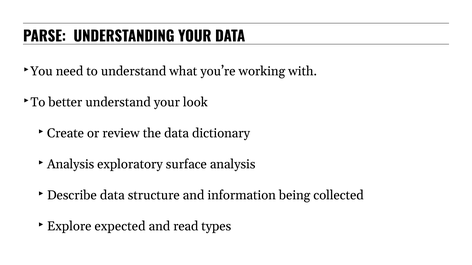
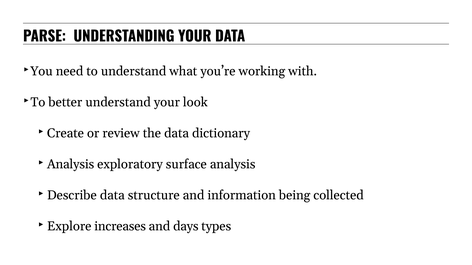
expected: expected -> increases (120, 226)
read: read -> days (186, 226)
